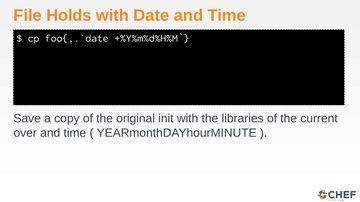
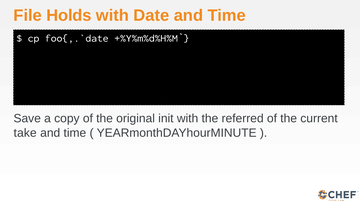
libraries: libraries -> referred (243, 119)
over: over -> take (25, 133)
